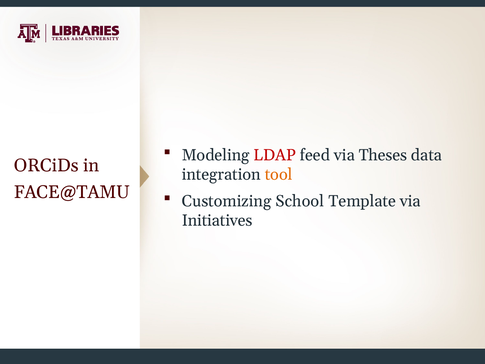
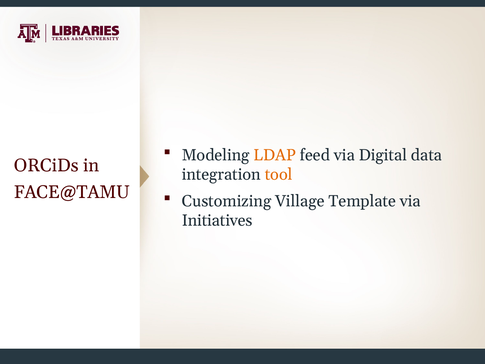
LDAP colour: red -> orange (275, 155)
Theses: Theses -> Digital (383, 155)
School: School -> Village (300, 201)
